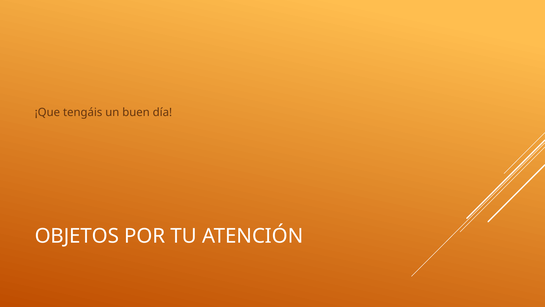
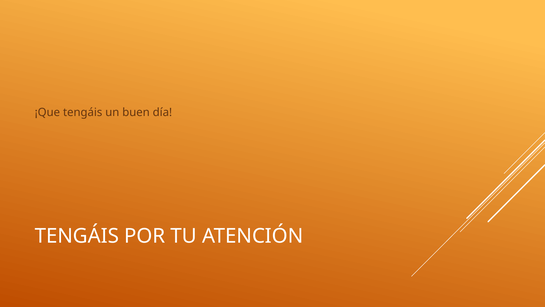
OBJETOS: OBJETOS -> TENGÁIS (77, 236)
